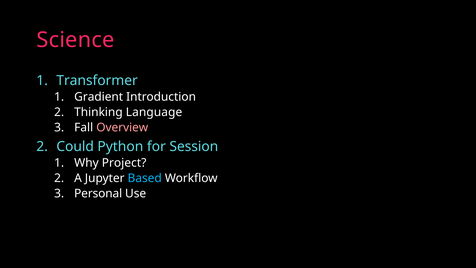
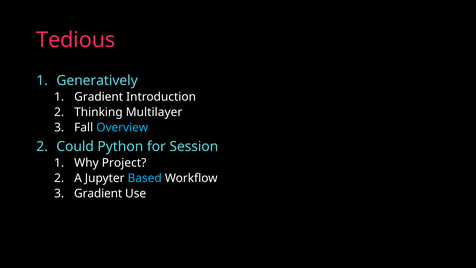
Science: Science -> Tedious (76, 40)
Transformer: Transformer -> Generatively (97, 80)
Language: Language -> Multilayer (154, 112)
Overview colour: pink -> light blue (122, 128)
Personal: Personal -> Gradient (98, 193)
